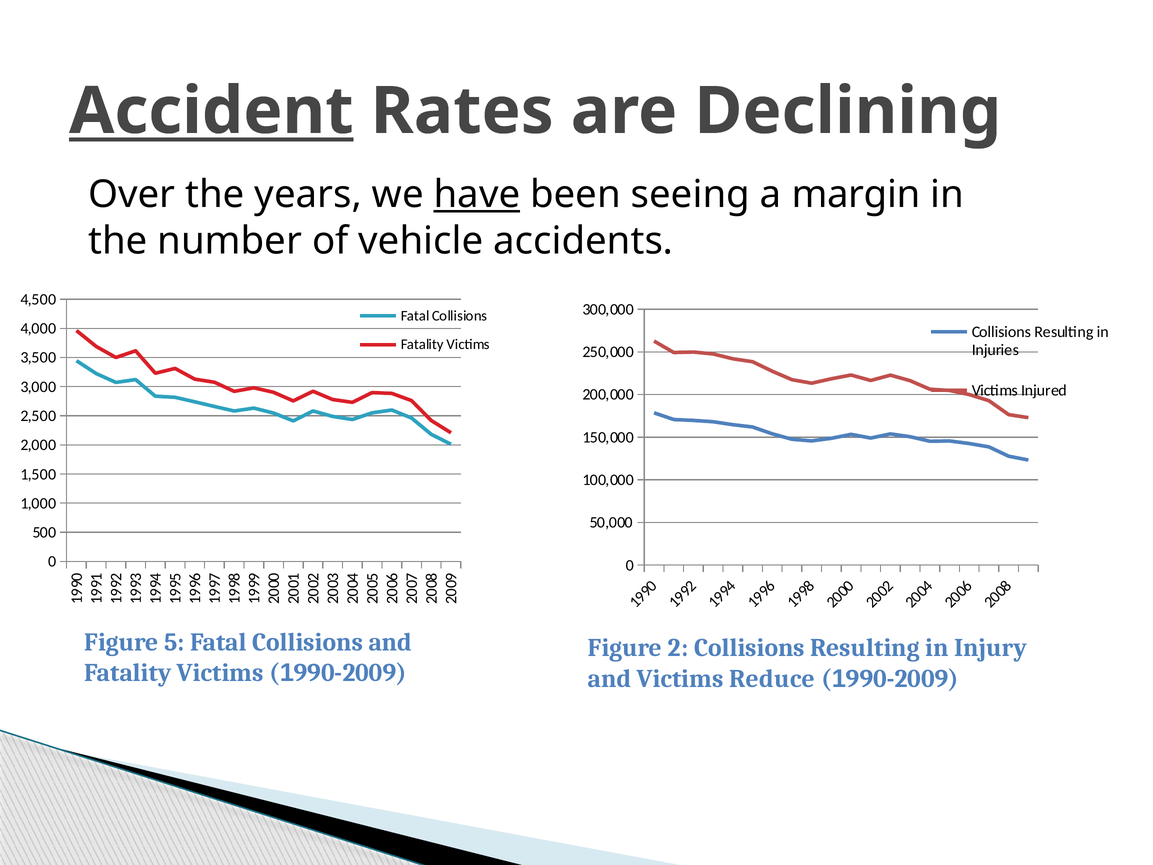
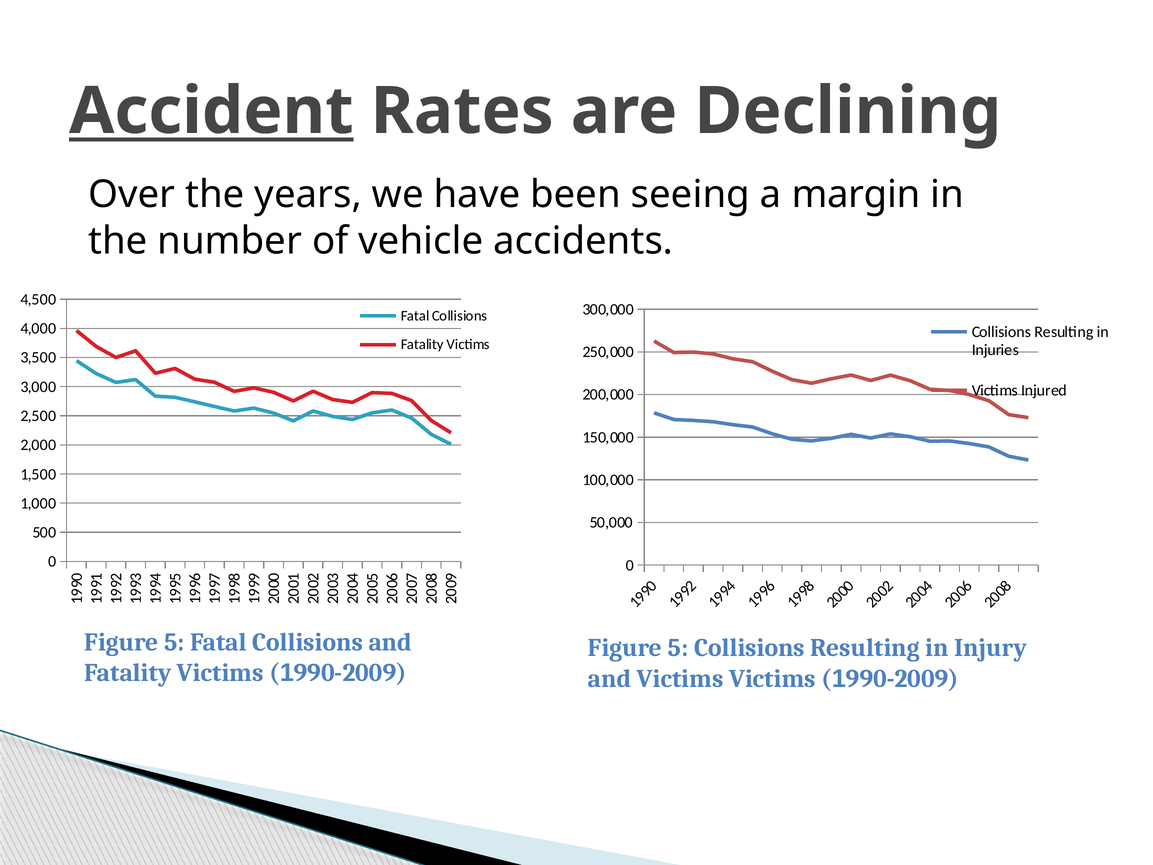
have underline: present -> none (477, 195)
2: 2 -> 5 (678, 648)
Victims Reduce: Reduce -> Victims (772, 678)
